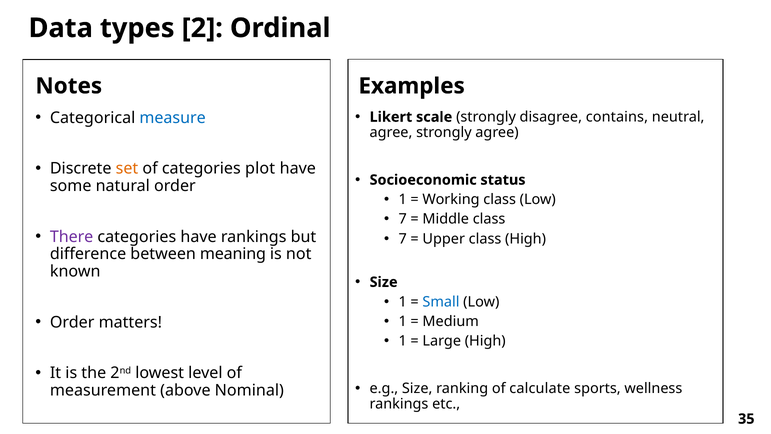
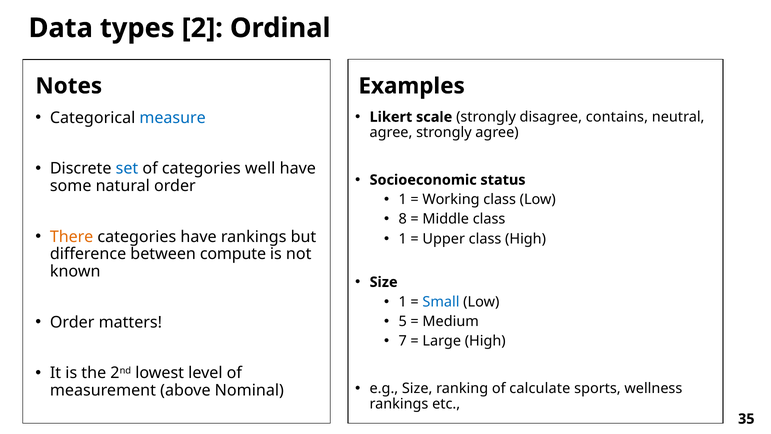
set colour: orange -> blue (127, 169)
plot: plot -> well (260, 169)
7: 7 -> 8 (403, 219)
There colour: purple -> orange (72, 237)
7: 7 -> 1 (403, 239)
meaning: meaning -> compute (233, 254)
1: 1 -> 5 (403, 321)
1: 1 -> 7 (403, 341)
